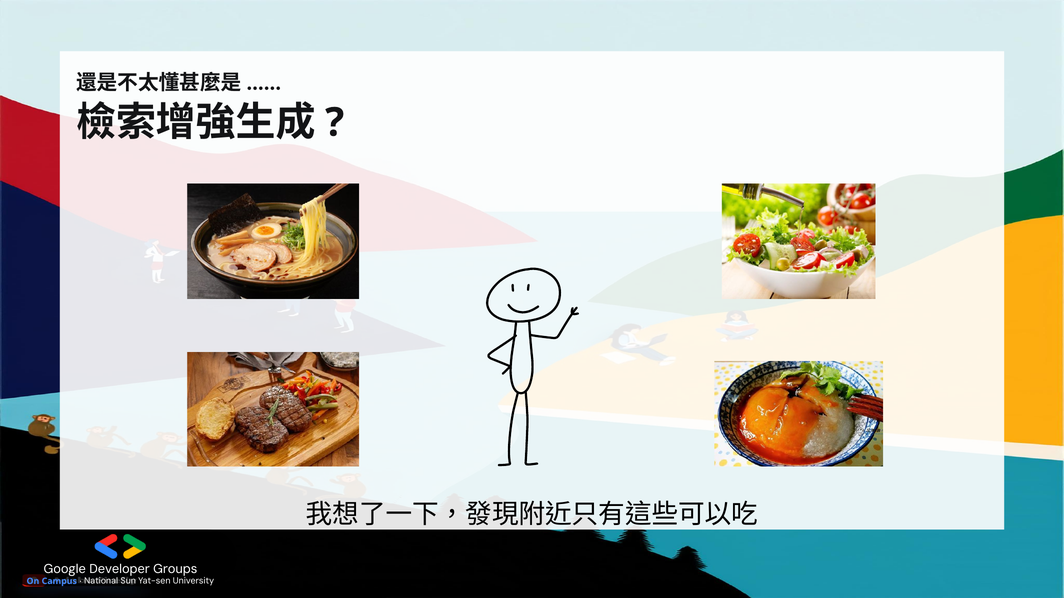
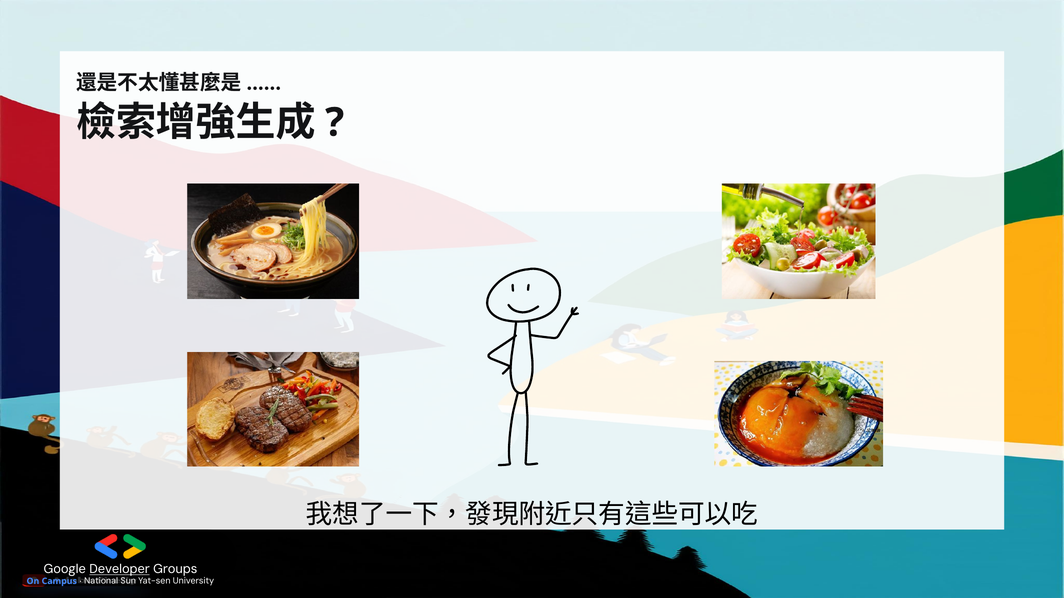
Developer underline: none -> present (120, 570)
